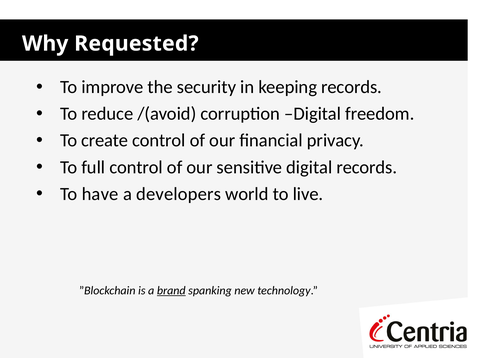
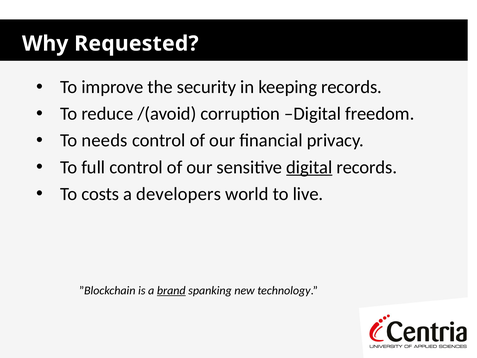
create: create -> needs (105, 140)
digital underline: none -> present (309, 167)
have: have -> costs (100, 194)
